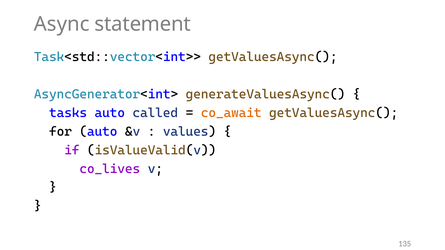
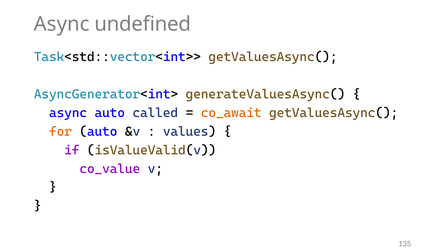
statement: statement -> undefined (143, 24)
tasks: tasks -> async (68, 113)
for colour: black -> orange (61, 132)
co_lives: co_lives -> co_value (110, 169)
